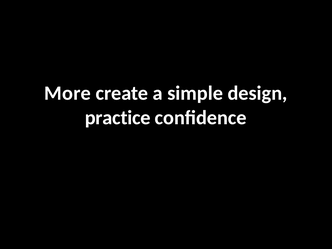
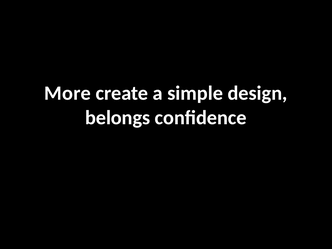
practice: practice -> belongs (118, 118)
